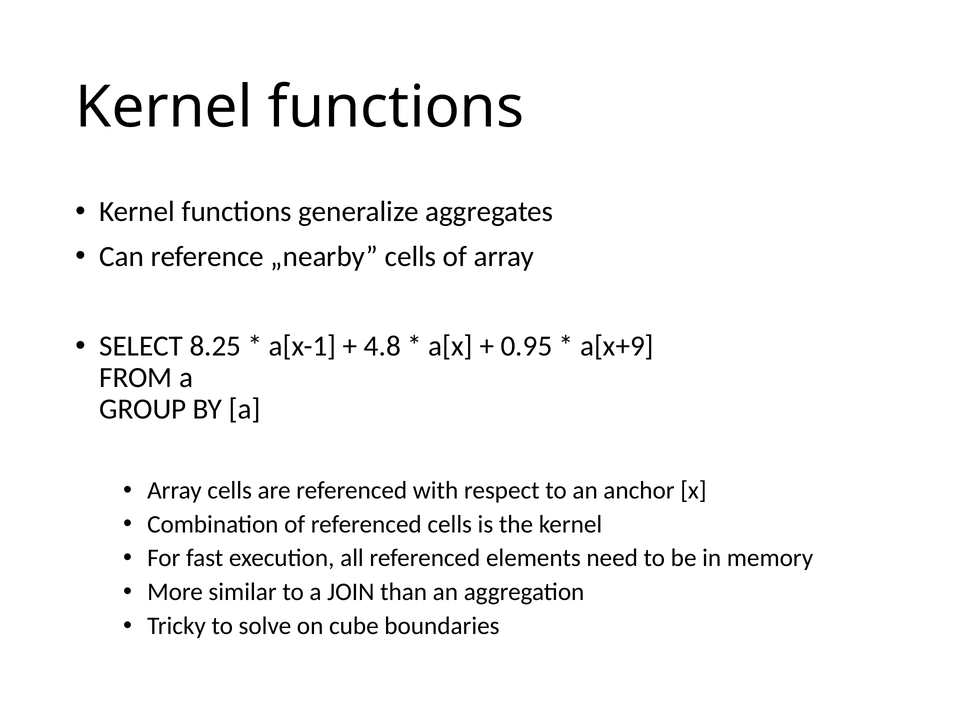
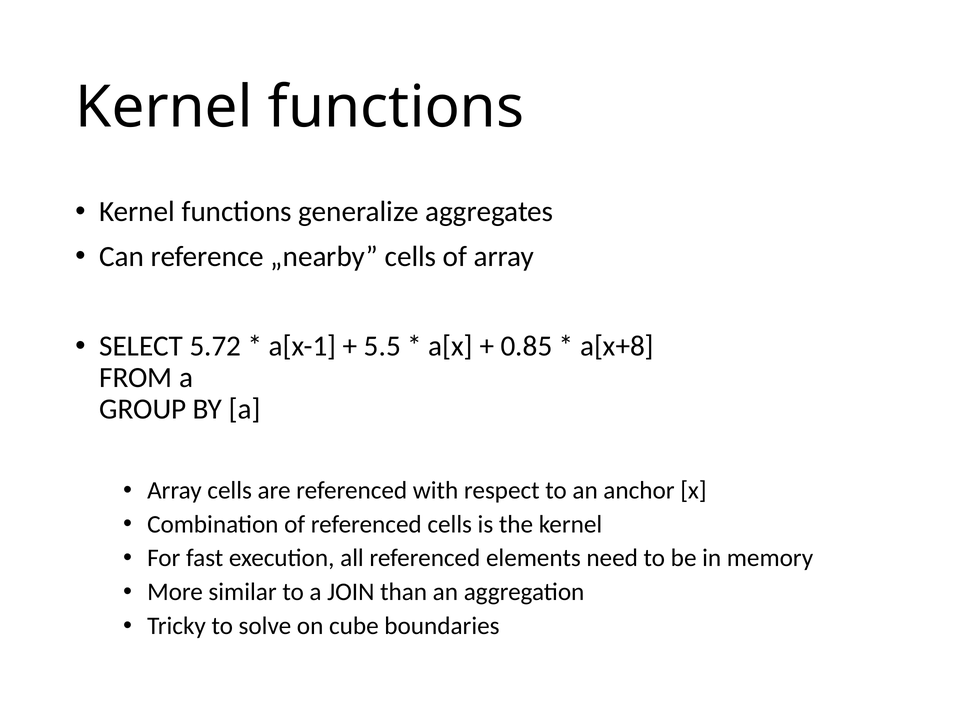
8.25: 8.25 -> 5.72 (215, 346)
4.8: 4.8 -> 5.5 (382, 346)
0.95: 0.95 -> 0.85 (526, 346)
a[x+9: a[x+9 -> a[x+8 (617, 346)
